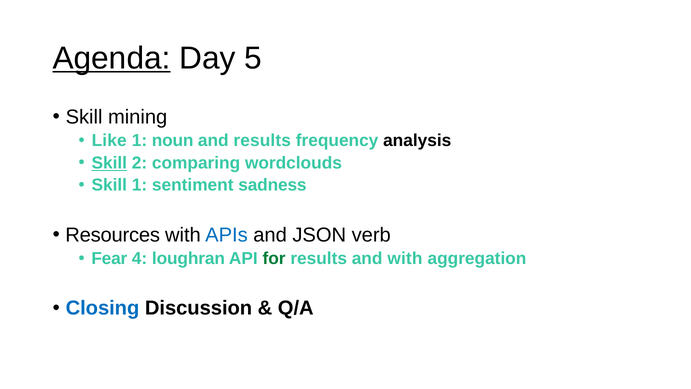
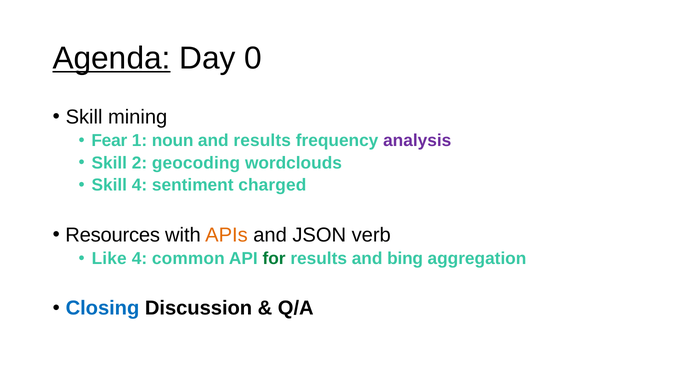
5: 5 -> 0 (253, 58)
Like: Like -> Fear (109, 141)
analysis colour: black -> purple (417, 141)
Skill underline: present -> none (109, 163)
comparing: comparing -> geocoding (196, 163)
Skill 1: 1 -> 4 (139, 185)
sadness: sadness -> charged (272, 185)
APIs colour: blue -> orange (226, 235)
Fear: Fear -> Like (109, 258)
loughran: loughran -> common (188, 258)
and with: with -> bing (405, 258)
